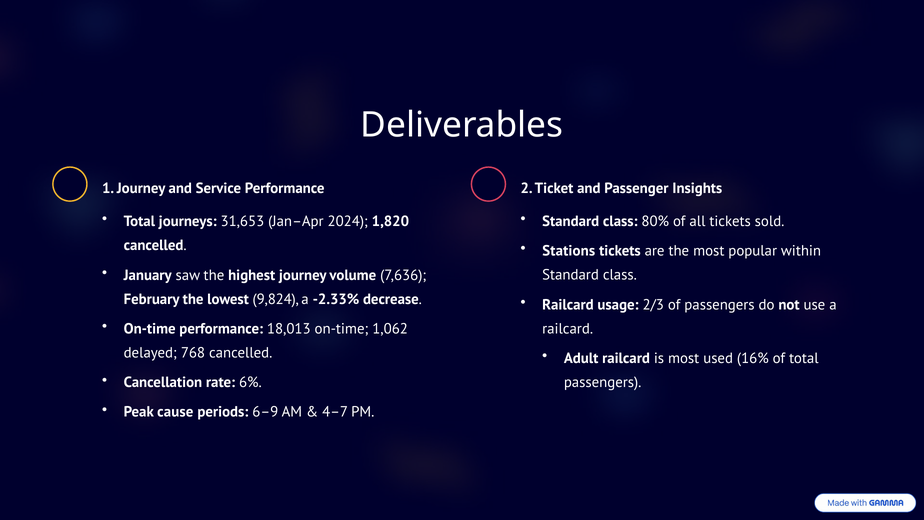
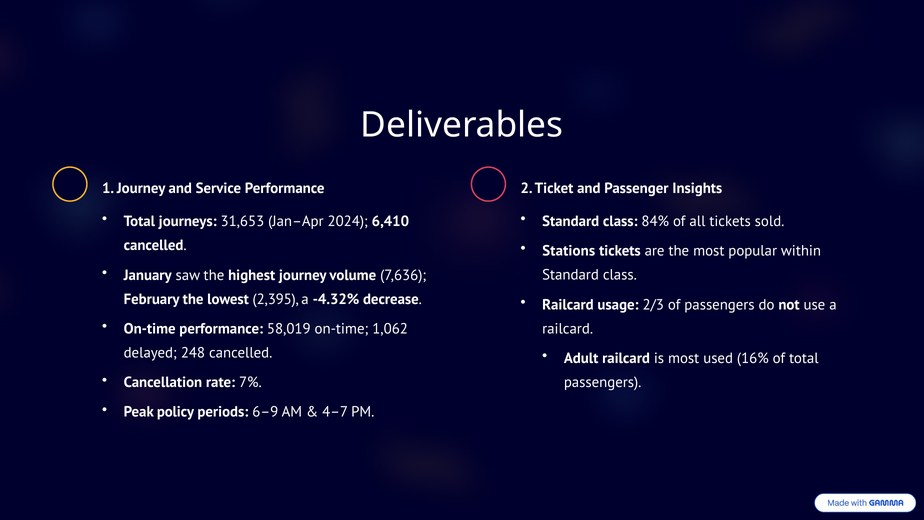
1,820: 1,820 -> 6,410 (390, 221)
80%: 80% -> 84% (655, 221)
9,824: 9,824 -> 2,395 (276, 299)
-2.33%: -2.33% -> -4.32% (336, 299)
18,013: 18,013 -> 58,019 (289, 329)
768: 768 -> 248 (193, 353)
6%: 6% -> 7% (250, 382)
cause: cause -> policy (175, 412)
